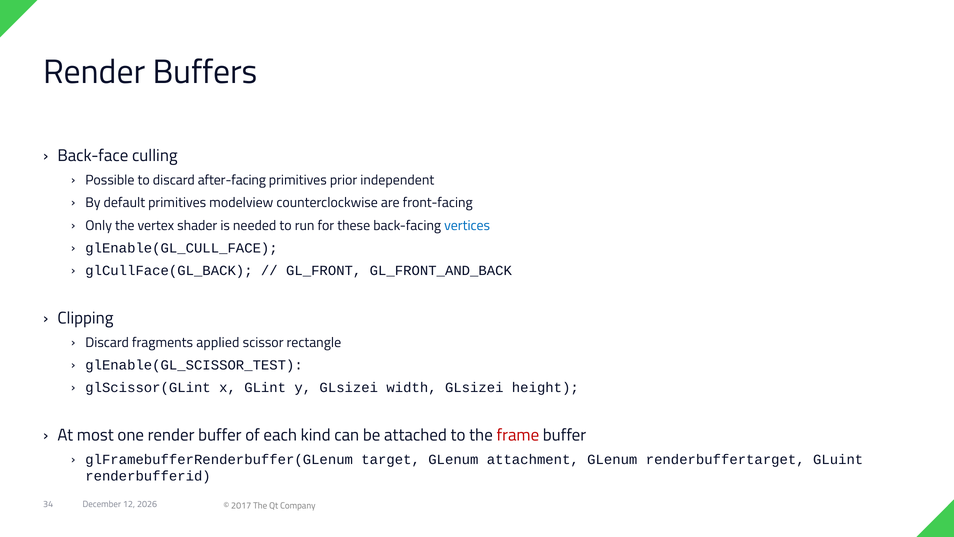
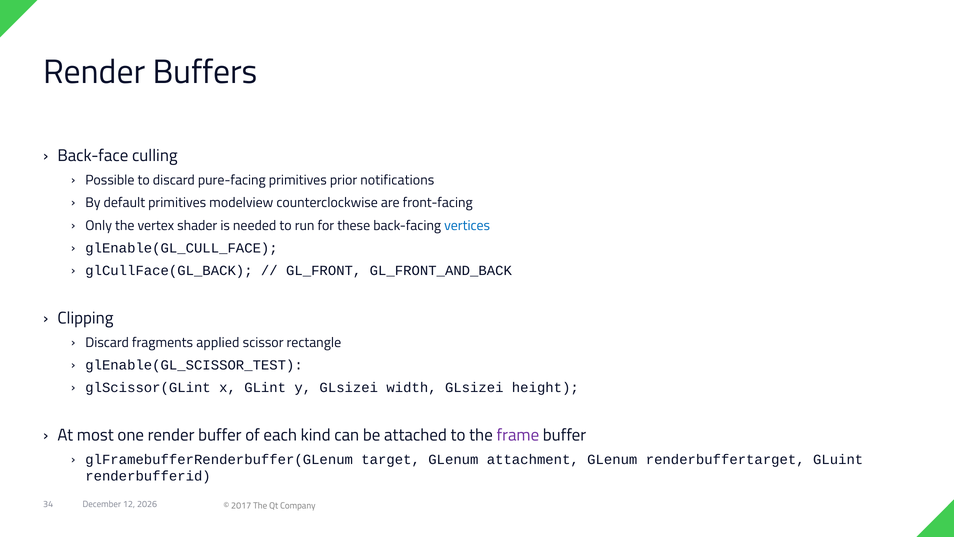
after-facing: after-facing -> pure-facing (232, 180)
independent: independent -> notifications (397, 180)
frame colour: red -> purple (518, 435)
